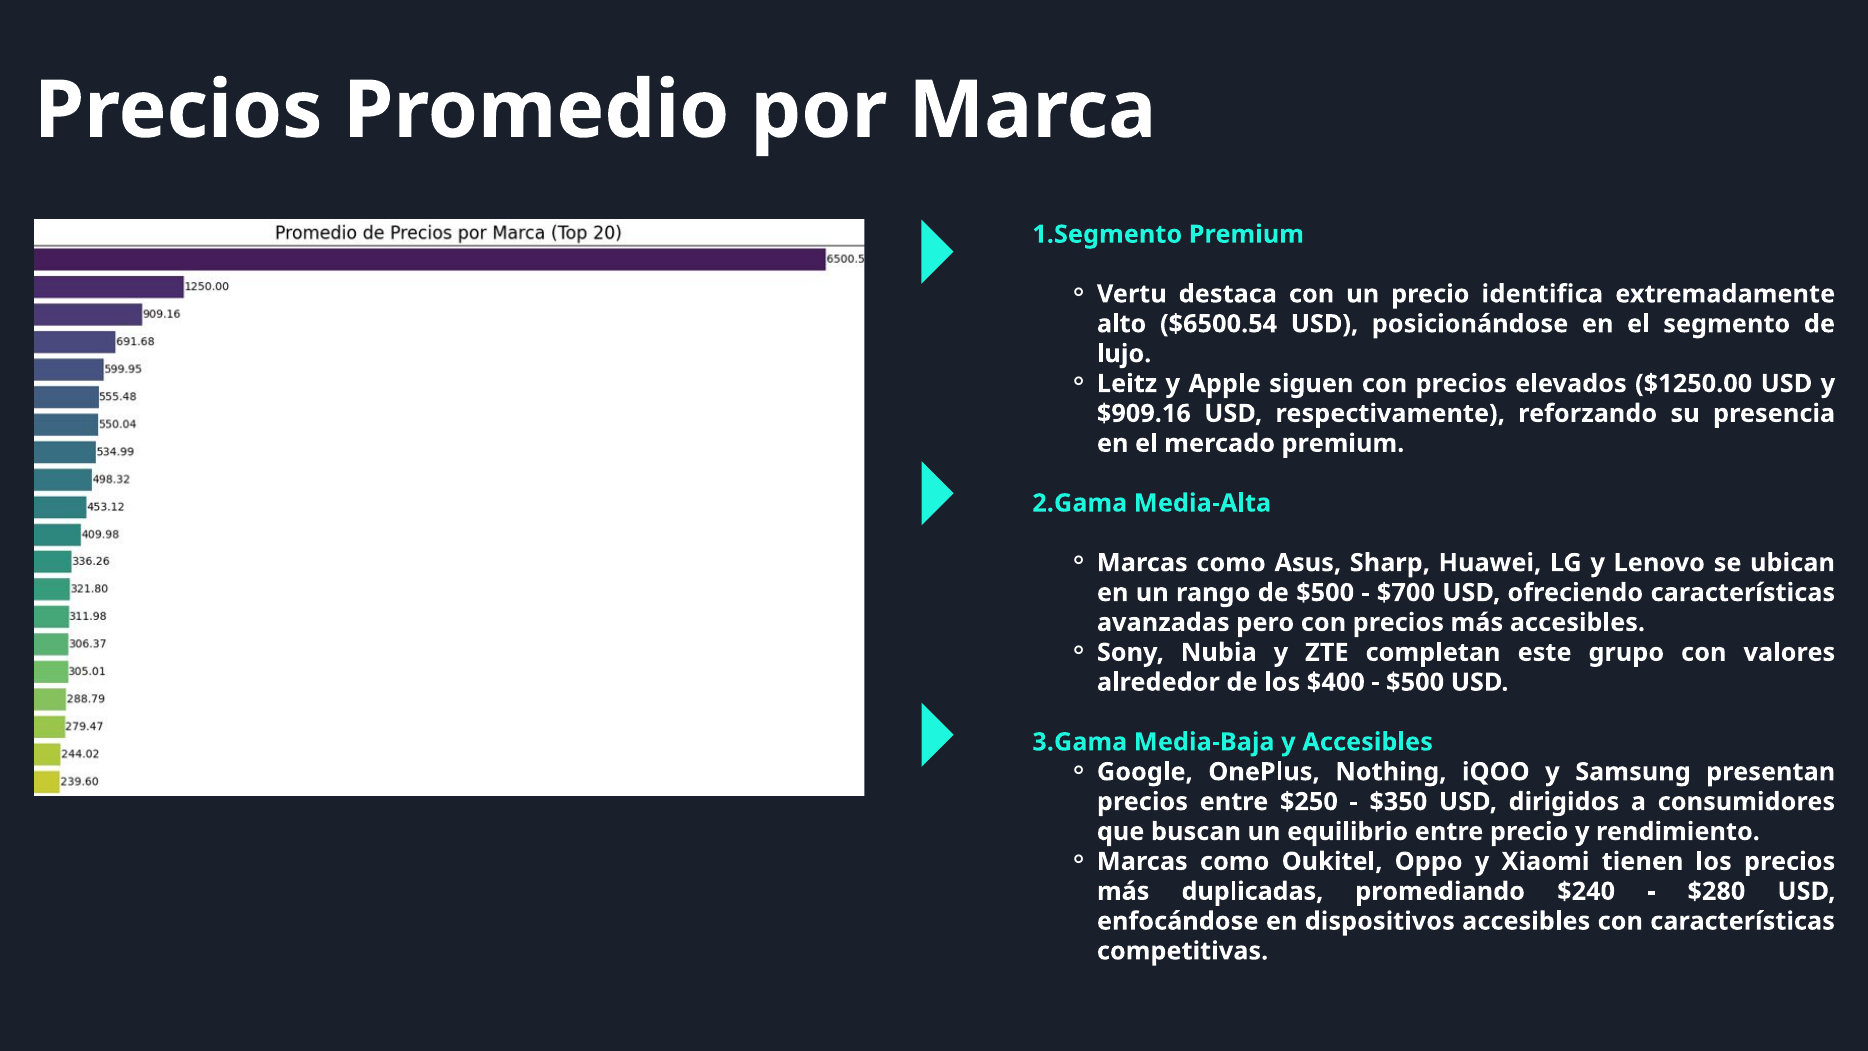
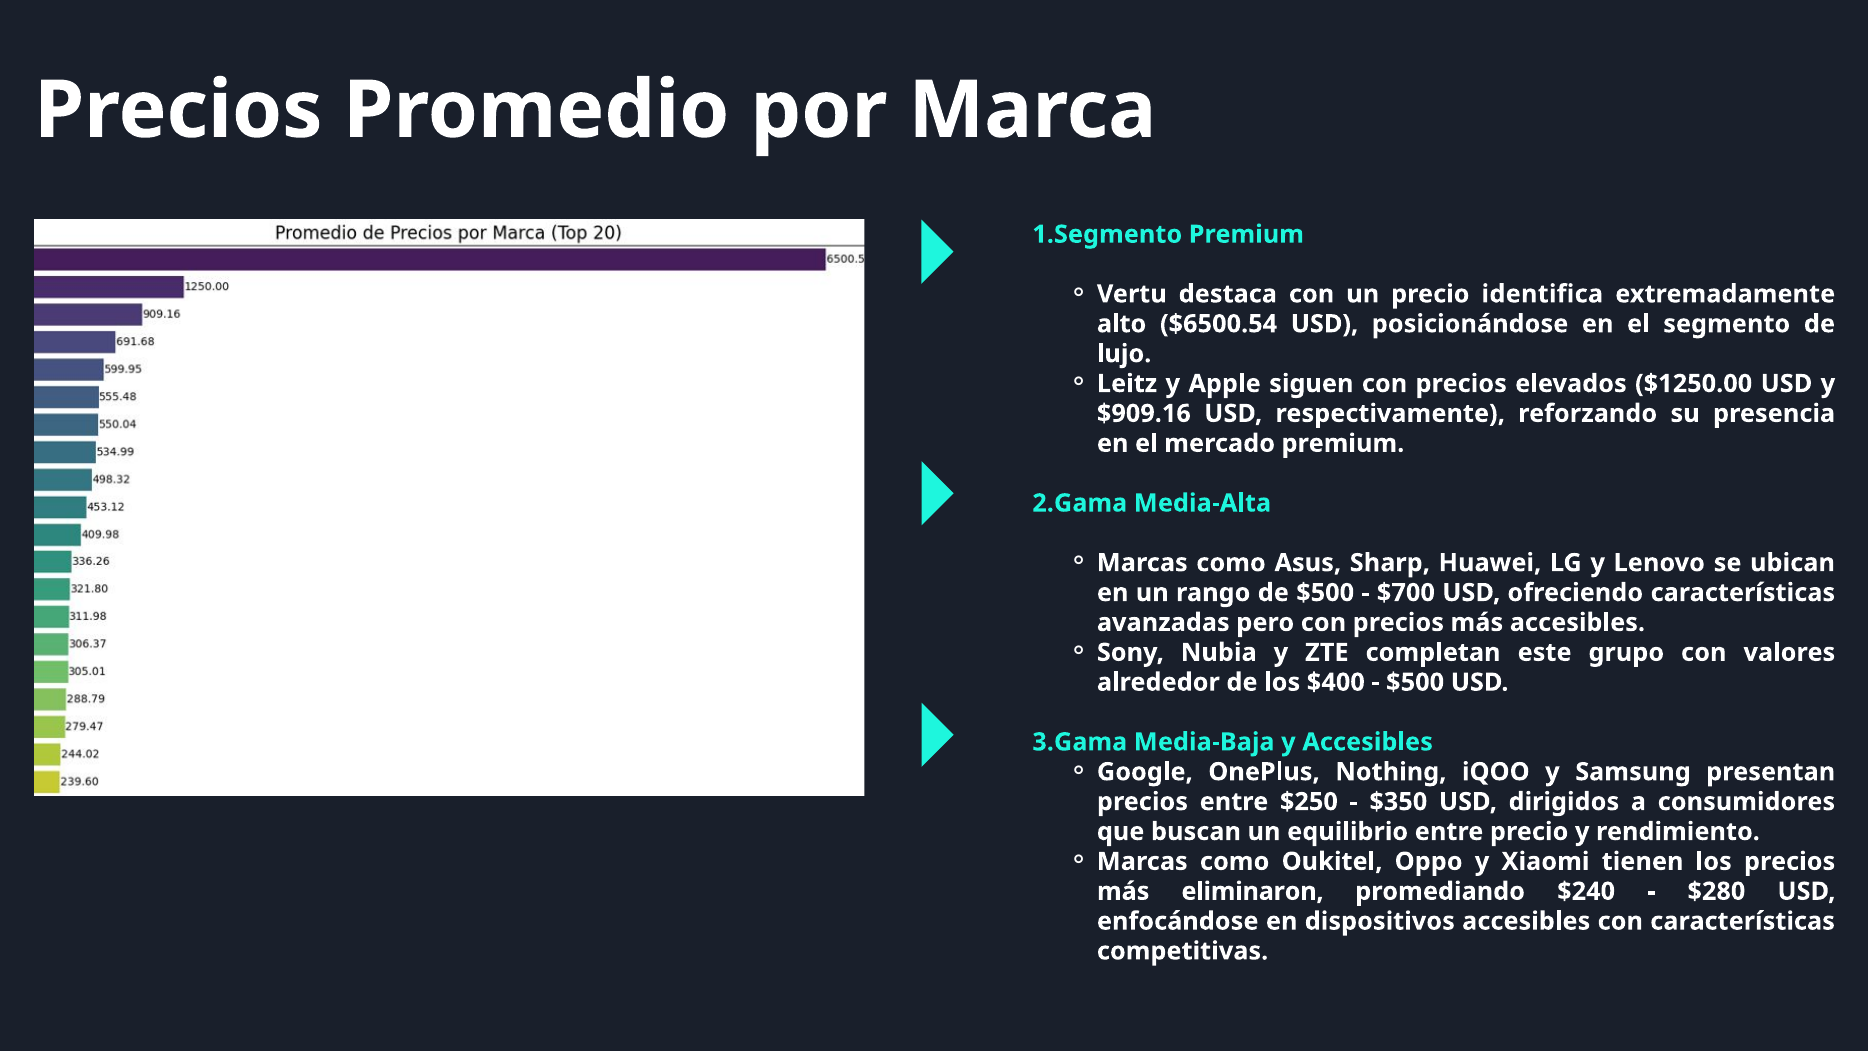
duplicadas: duplicadas -> eliminaron (1252, 891)
